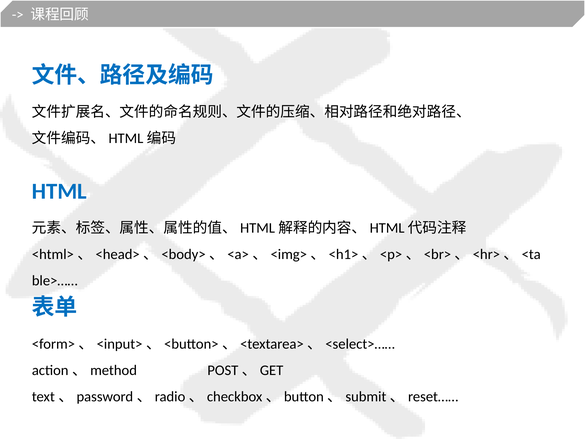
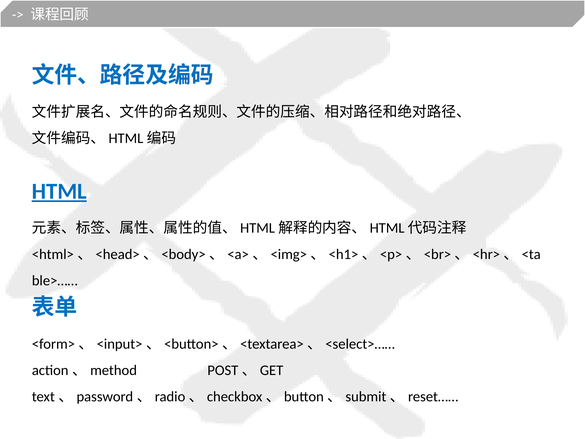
HTML underline: none -> present (59, 191)
